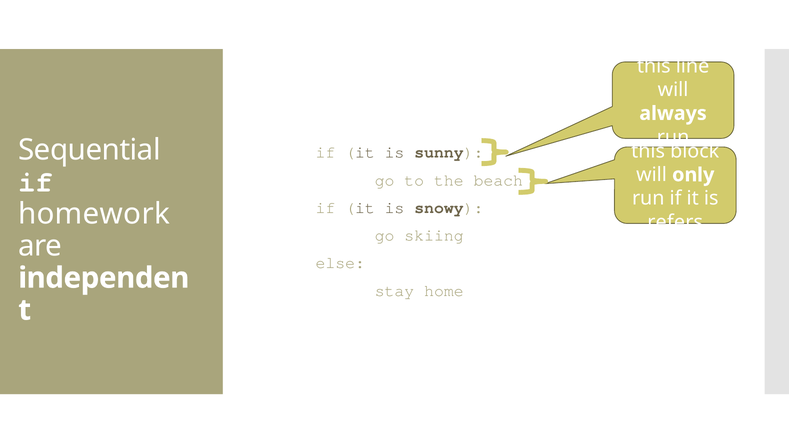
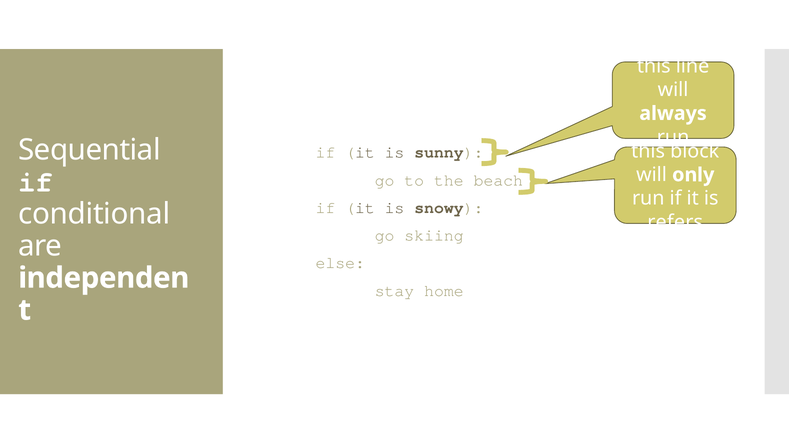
homework: homework -> conditional (94, 214)
